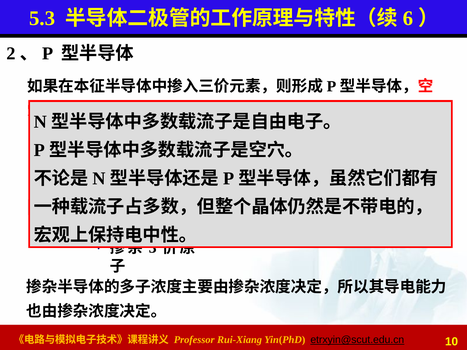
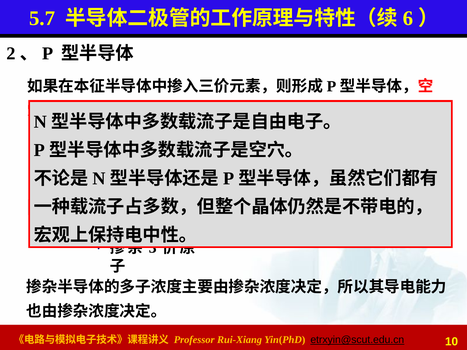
5.3: 5.3 -> 5.7 (42, 18)
